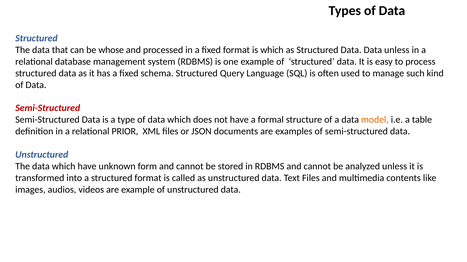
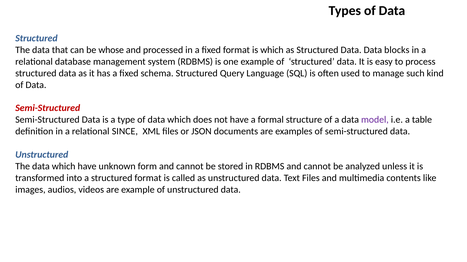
Data unless: unless -> blocks (397, 50)
model colour: orange -> purple (375, 120)
PRIOR: PRIOR -> SINCE (125, 132)
